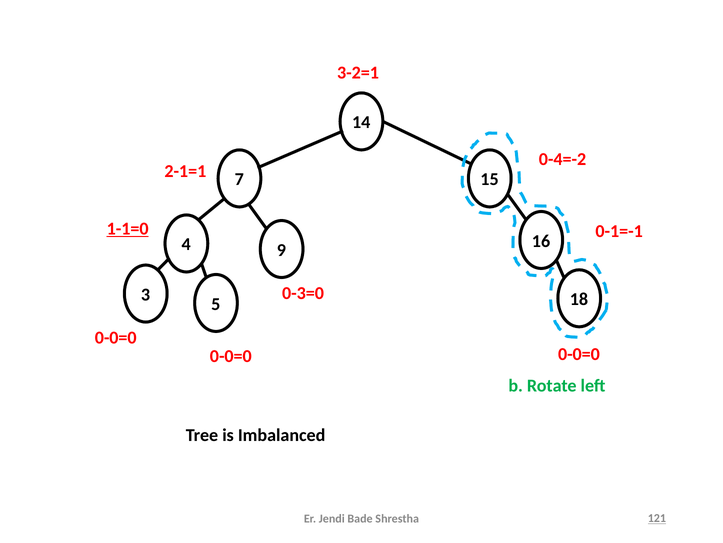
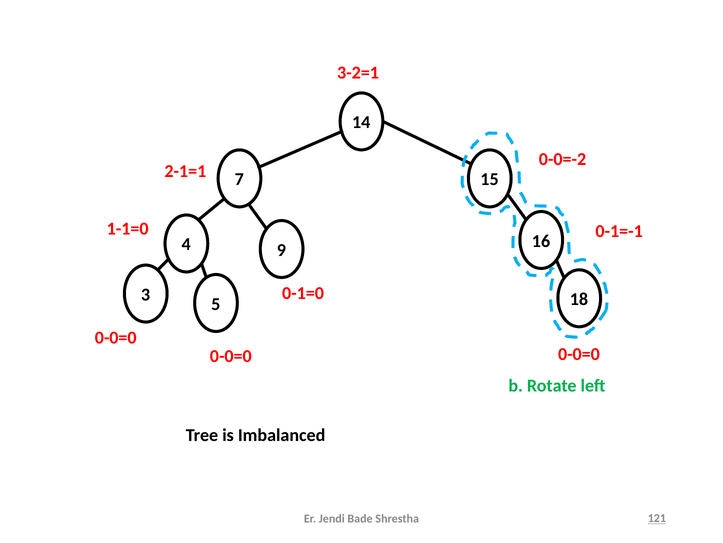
0-4=-2: 0-4=-2 -> 0-0=-2 (563, 159)
1-1=0 underline: present -> none (128, 228)
0-3=0: 0-3=0 -> 0-1=0 (303, 293)
